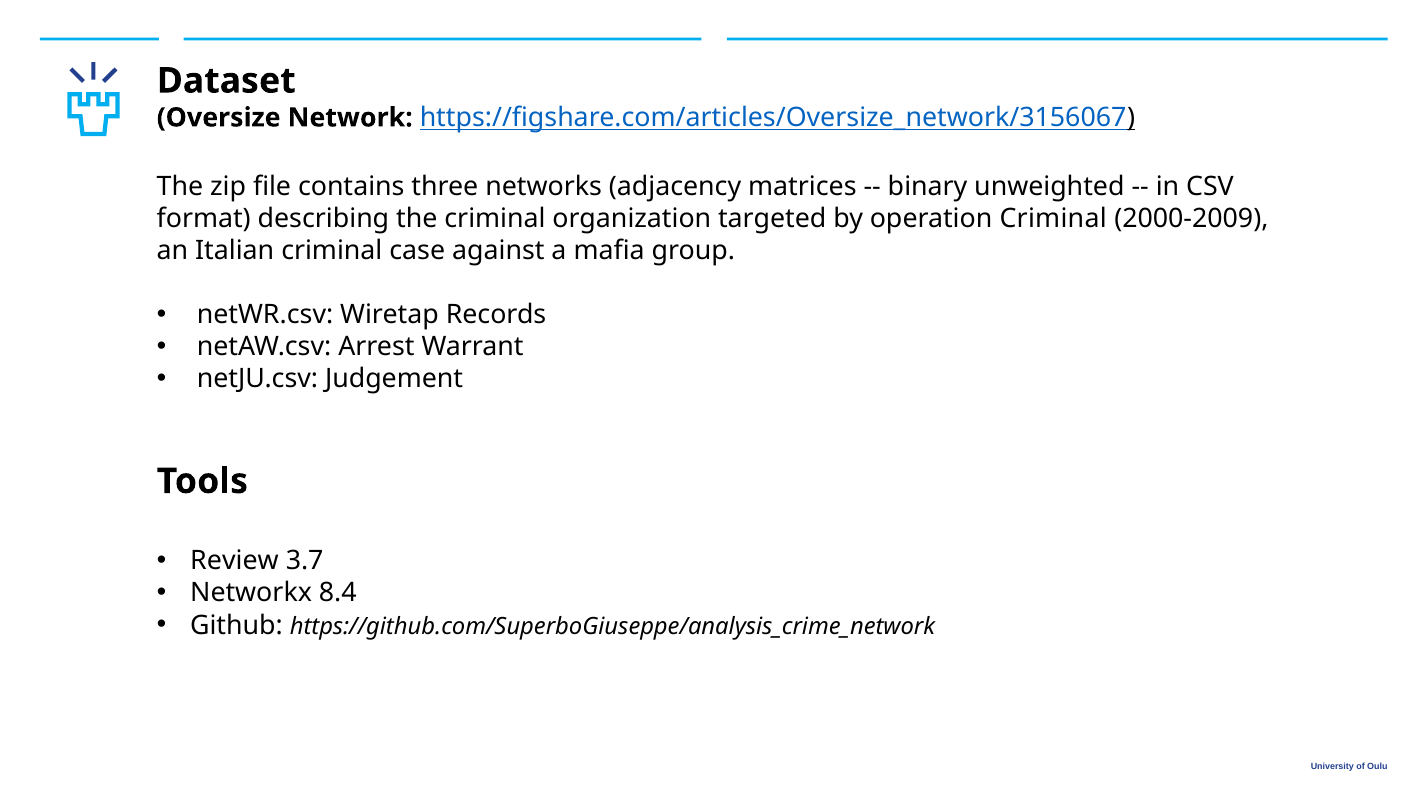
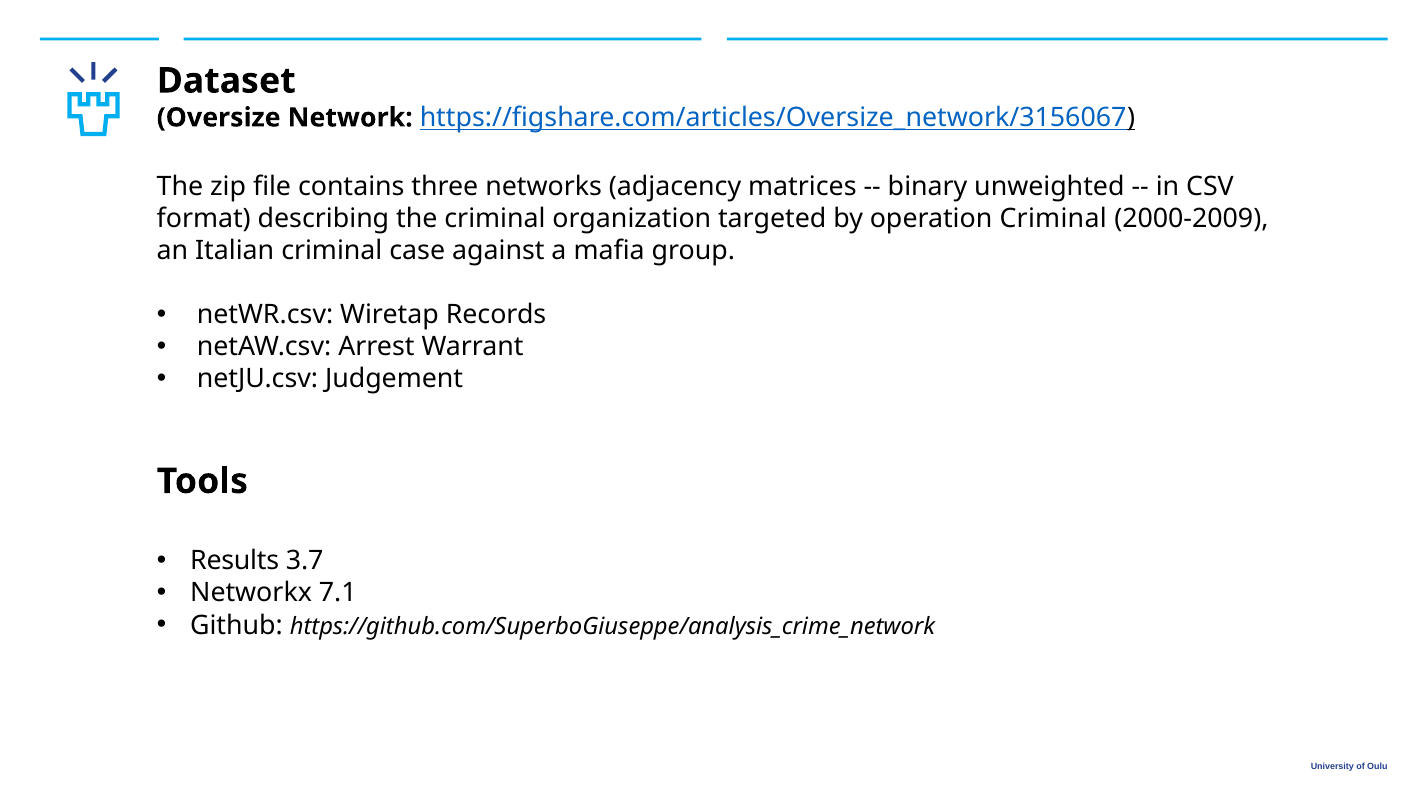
Review: Review -> Results (235, 561)
8.4: 8.4 -> 7.1 (338, 593)
